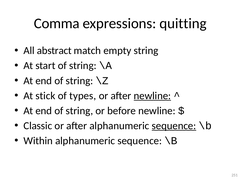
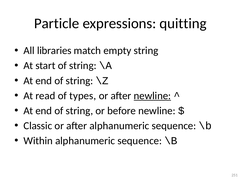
Comma: Comma -> Particle (57, 23)
abstract: abstract -> libraries (54, 51)
stick: stick -> read (45, 96)
sequence underline: present -> none (174, 126)
